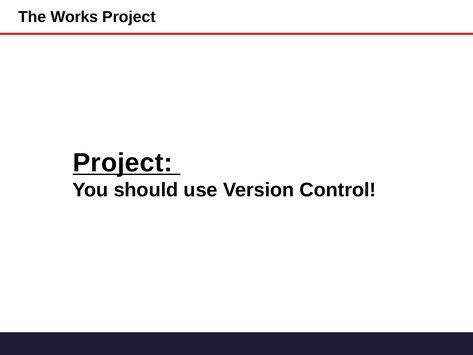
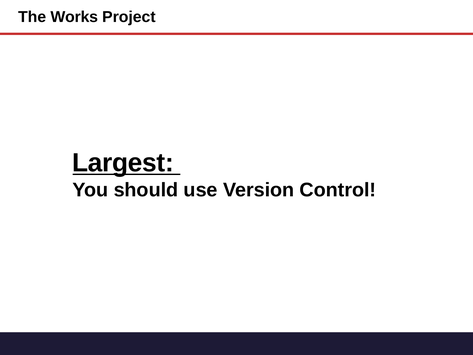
Project: Project -> Largest (123, 163)
